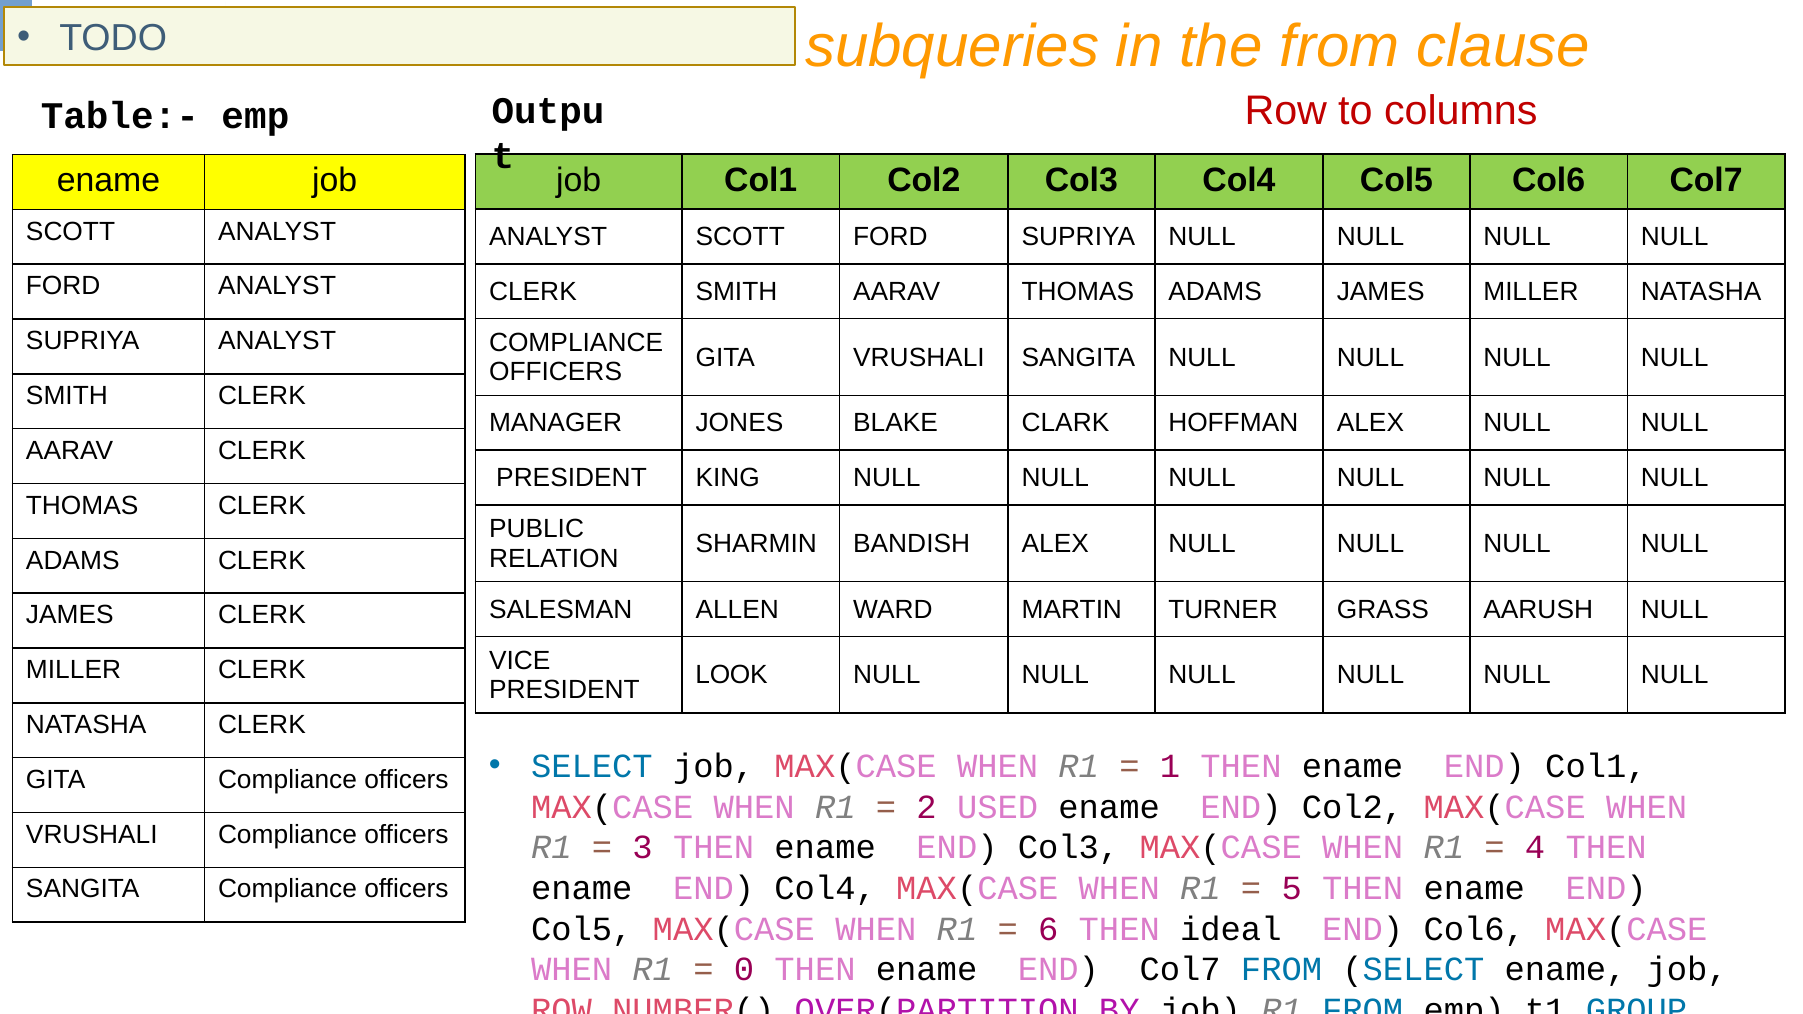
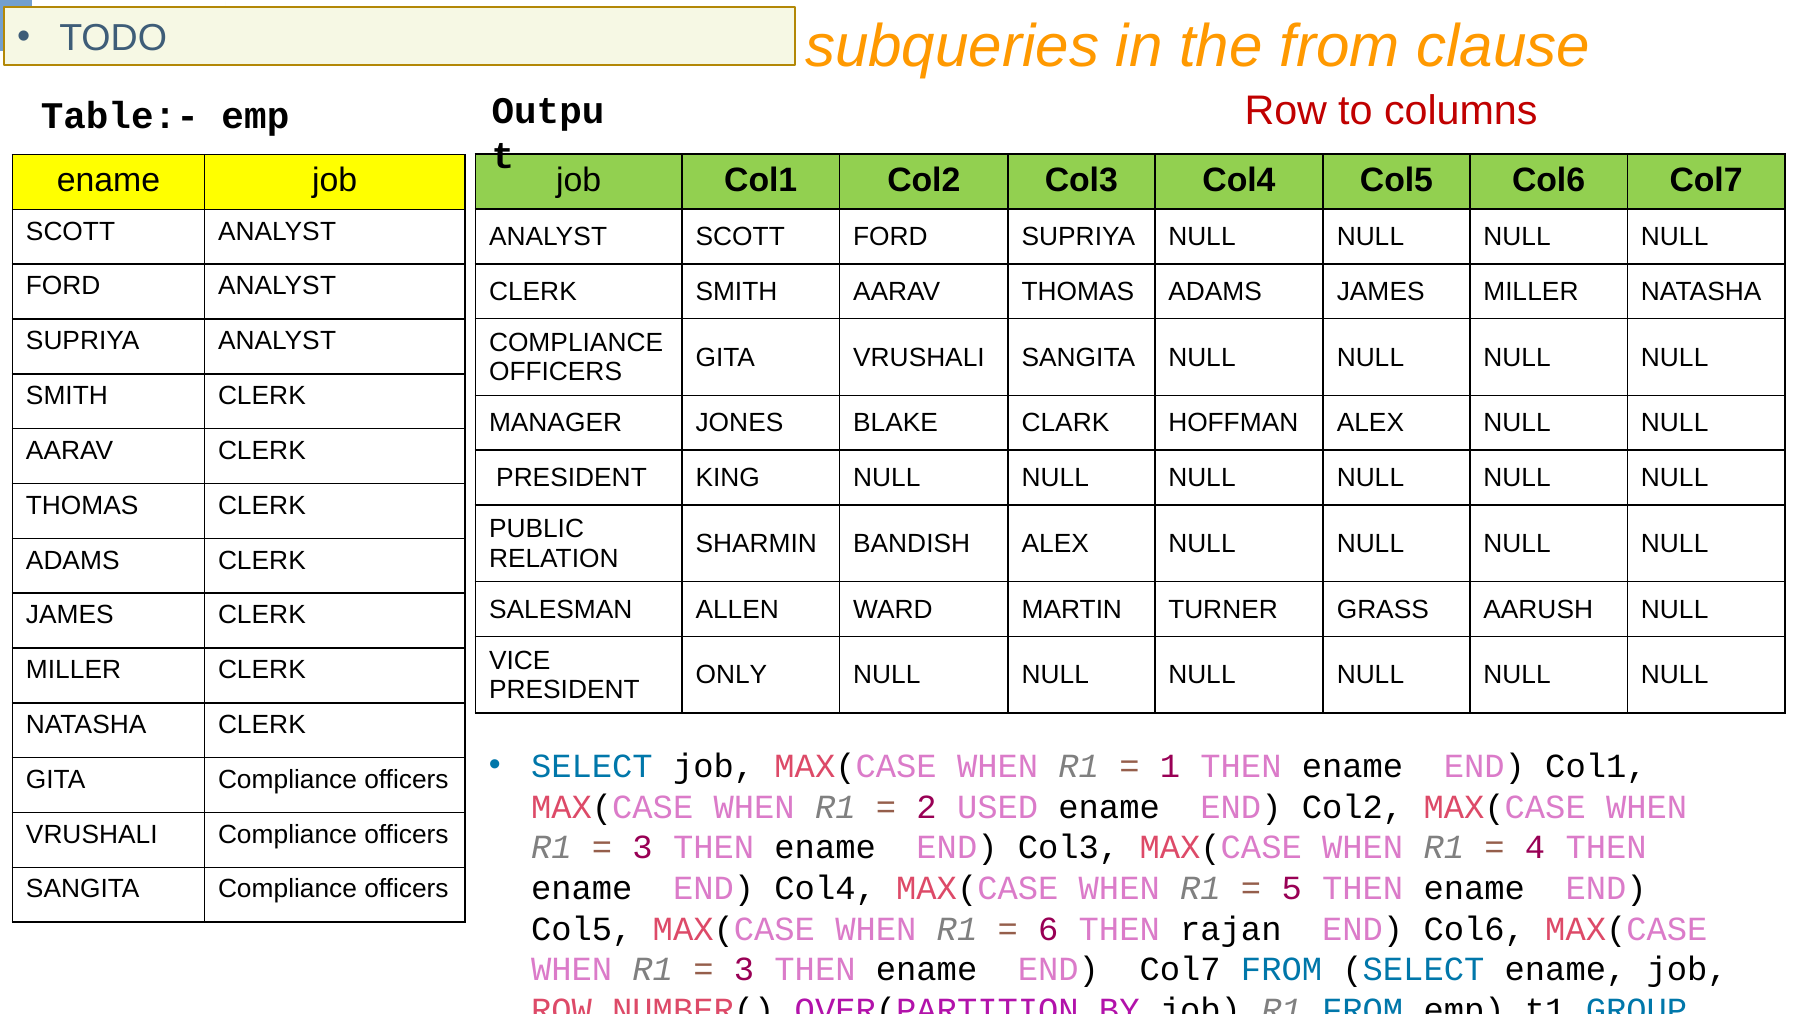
LOOK: LOOK -> ONLY (731, 675)
ideal: ideal -> rajan (1231, 929)
0: 0 -> 3 (744, 970)
